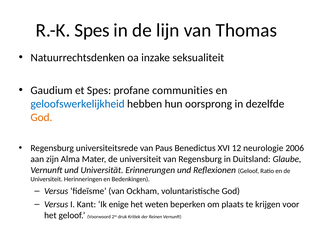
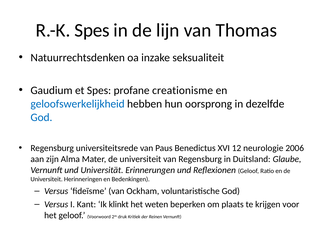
communities: communities -> creationisme (183, 90)
God colour: orange -> blue (41, 117)
enige: enige -> klinkt (119, 204)
